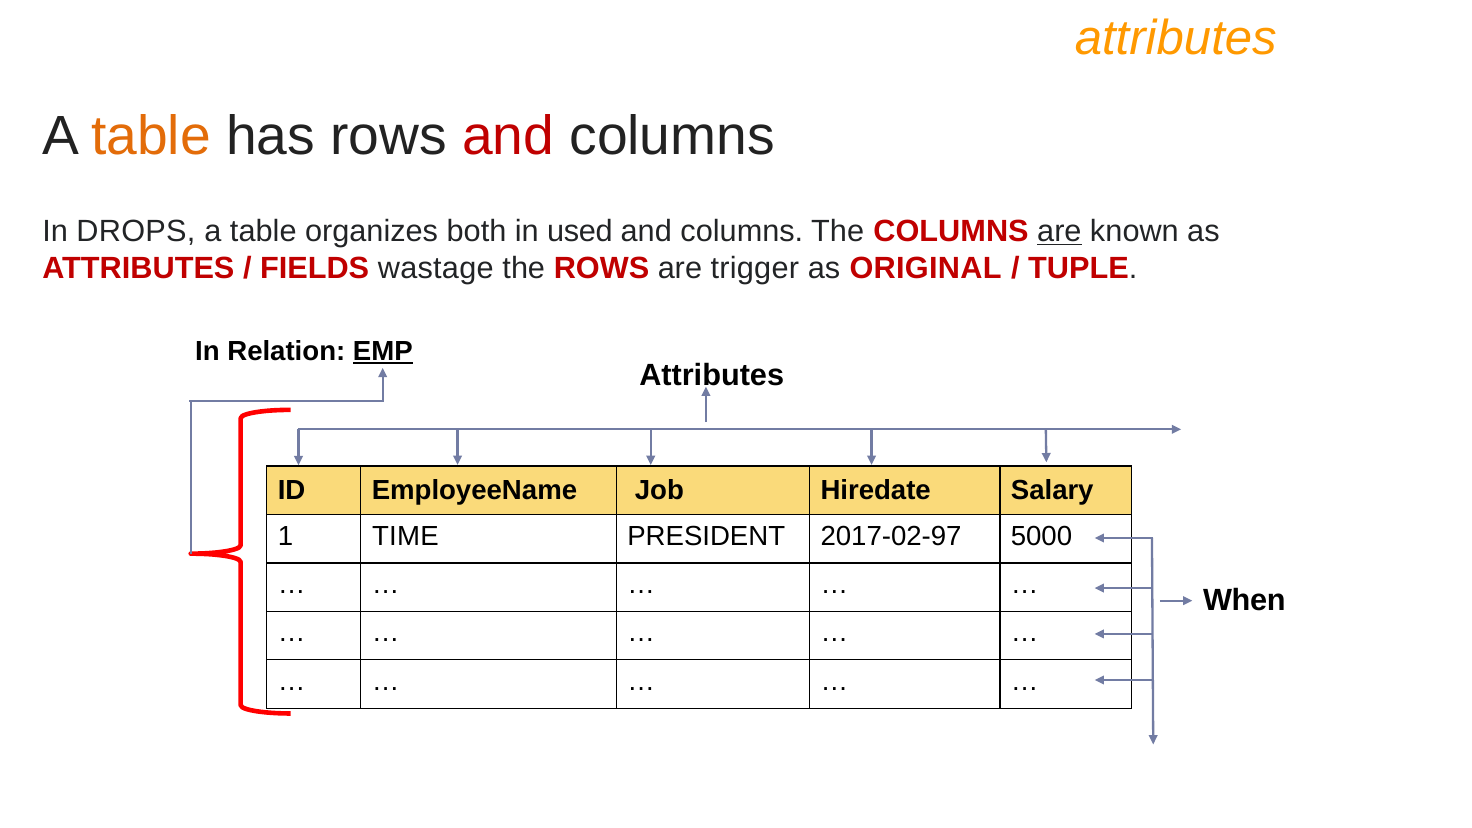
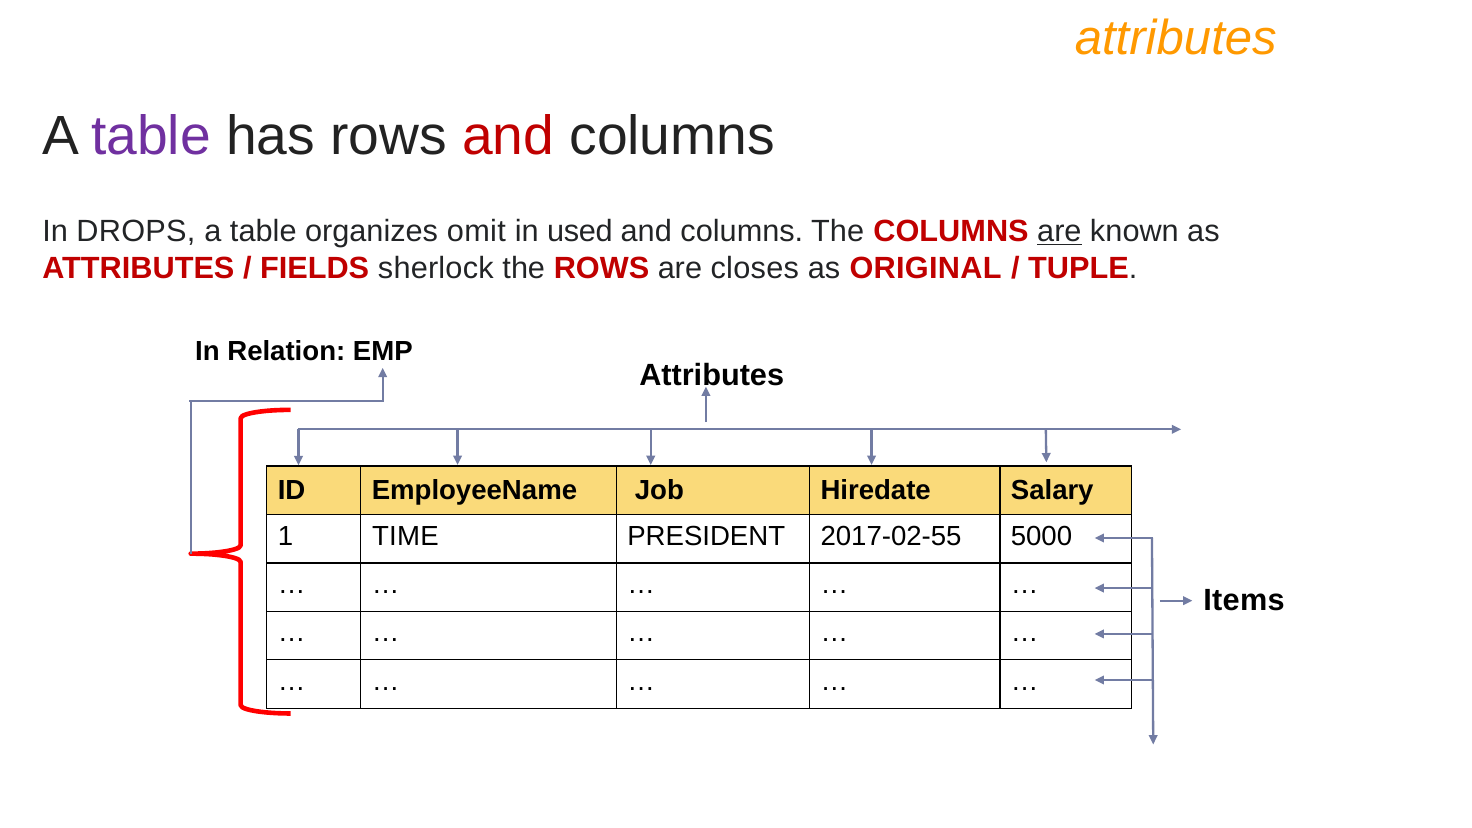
table colour: orange -> purple (151, 136)
both: both -> omit (476, 231)
wastage: wastage -> sherlock (436, 268)
trigger: trigger -> closes (755, 268)
EMP underline: present -> none (383, 351)
2017-02-97: 2017-02-97 -> 2017-02-55 (891, 536)
When: When -> Items (1244, 600)
